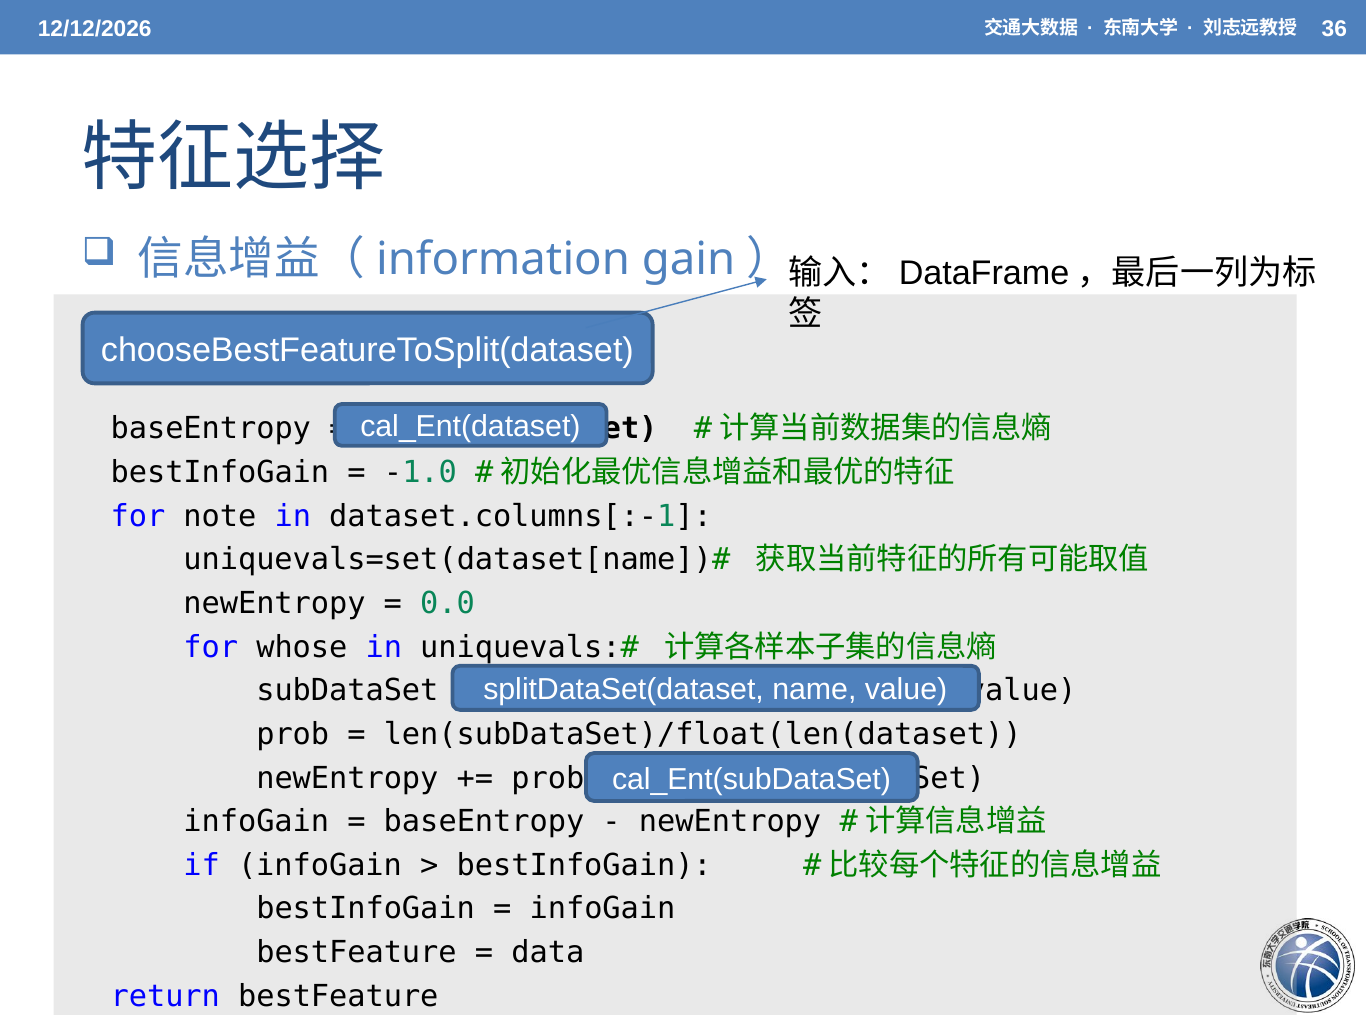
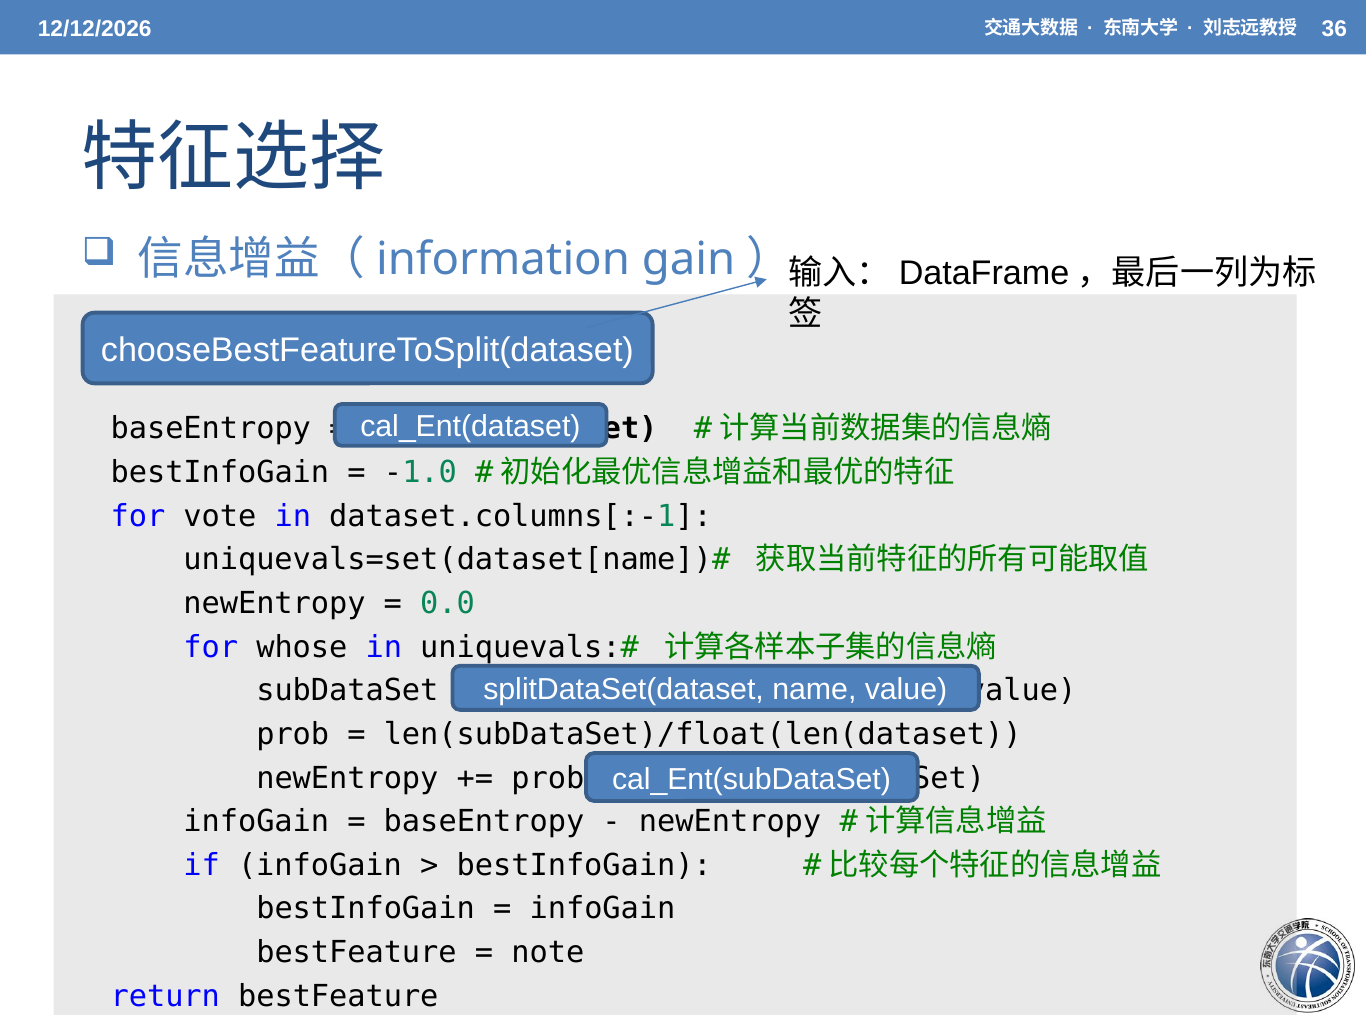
note: note -> vote (220, 516)
data: data -> note (548, 953)
